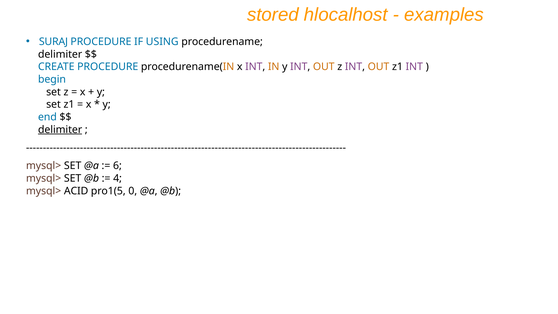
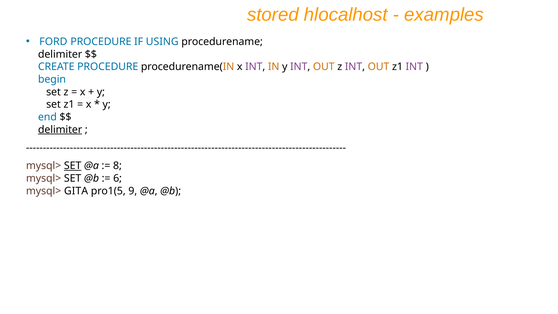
SURAJ: SURAJ -> FORD (53, 42)
SET underline: none -> present (73, 166)
6: 6 -> 8 (117, 166)
4: 4 -> 6 (118, 178)
ACID: ACID -> GITA (76, 191)
0: 0 -> 9 (133, 191)
